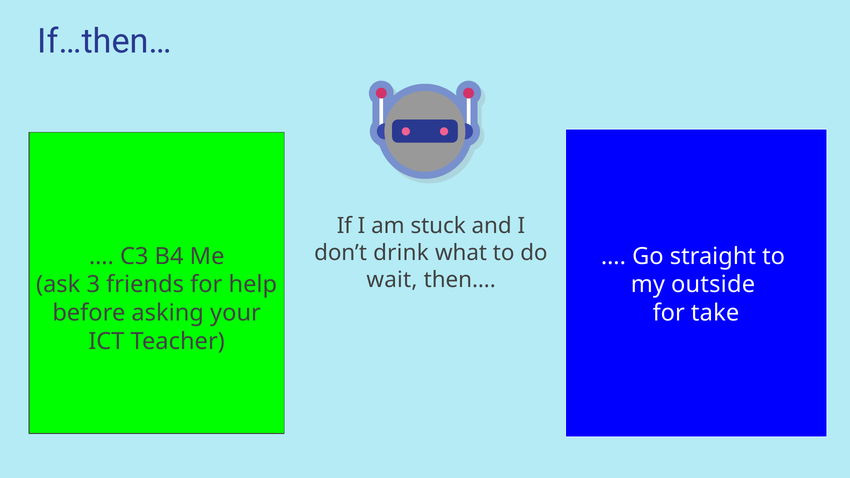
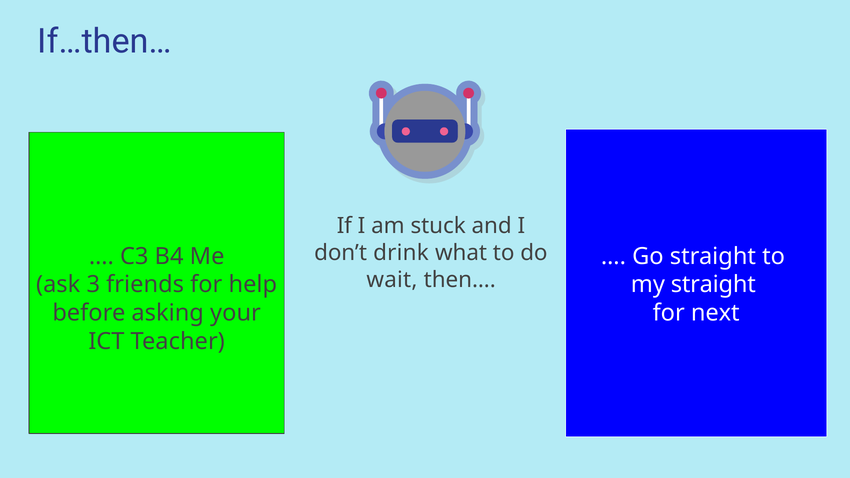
my outside: outside -> straight (713, 285)
take: take -> next (715, 313)
